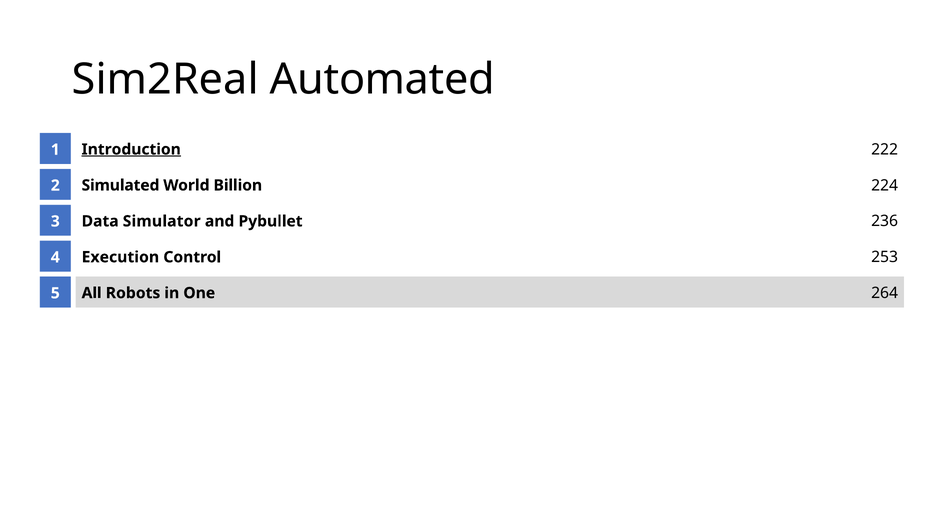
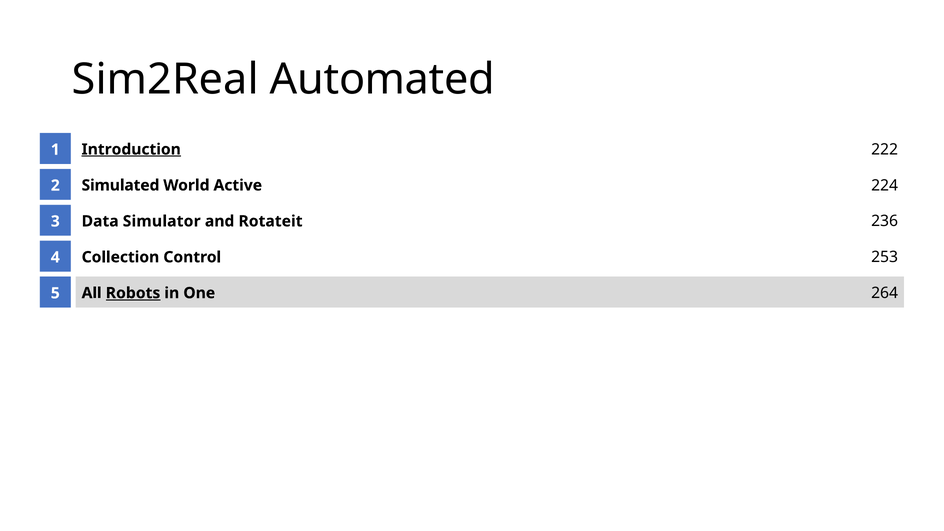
Billion: Billion -> Active (238, 185)
Pybullet: Pybullet -> Rotateit (270, 221)
Execution: Execution -> Collection (120, 257)
Robots underline: none -> present (133, 293)
